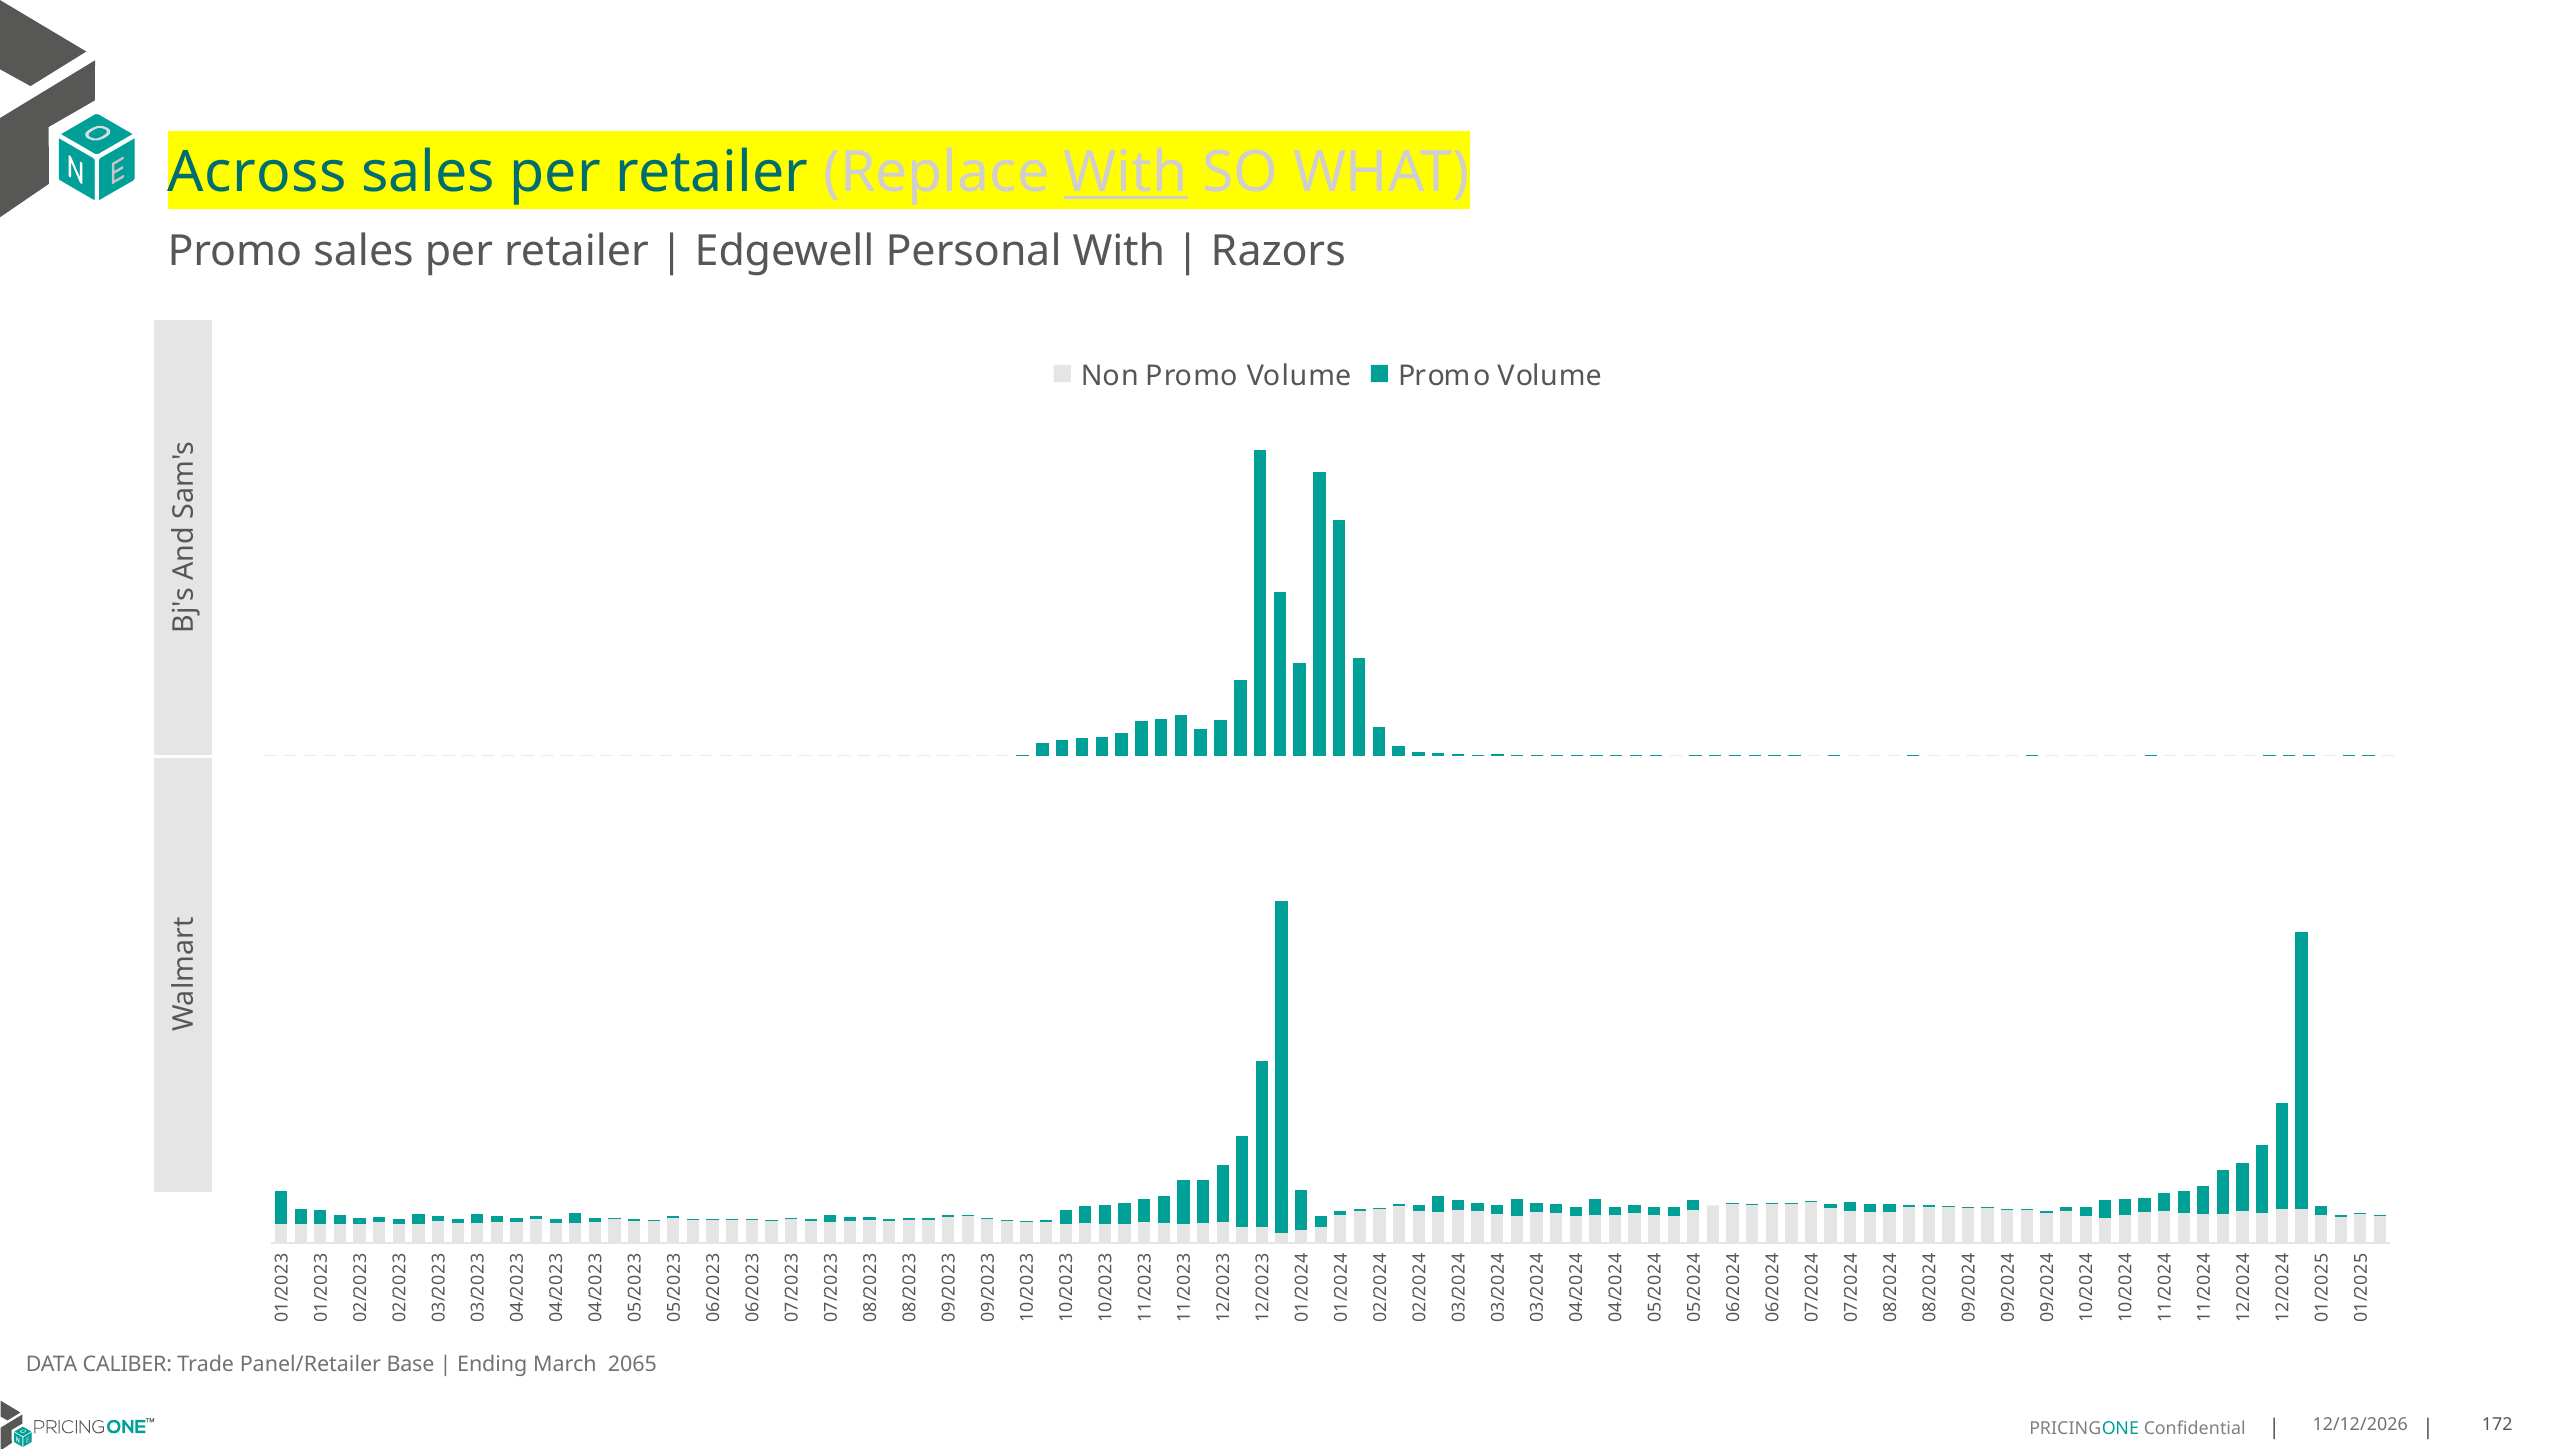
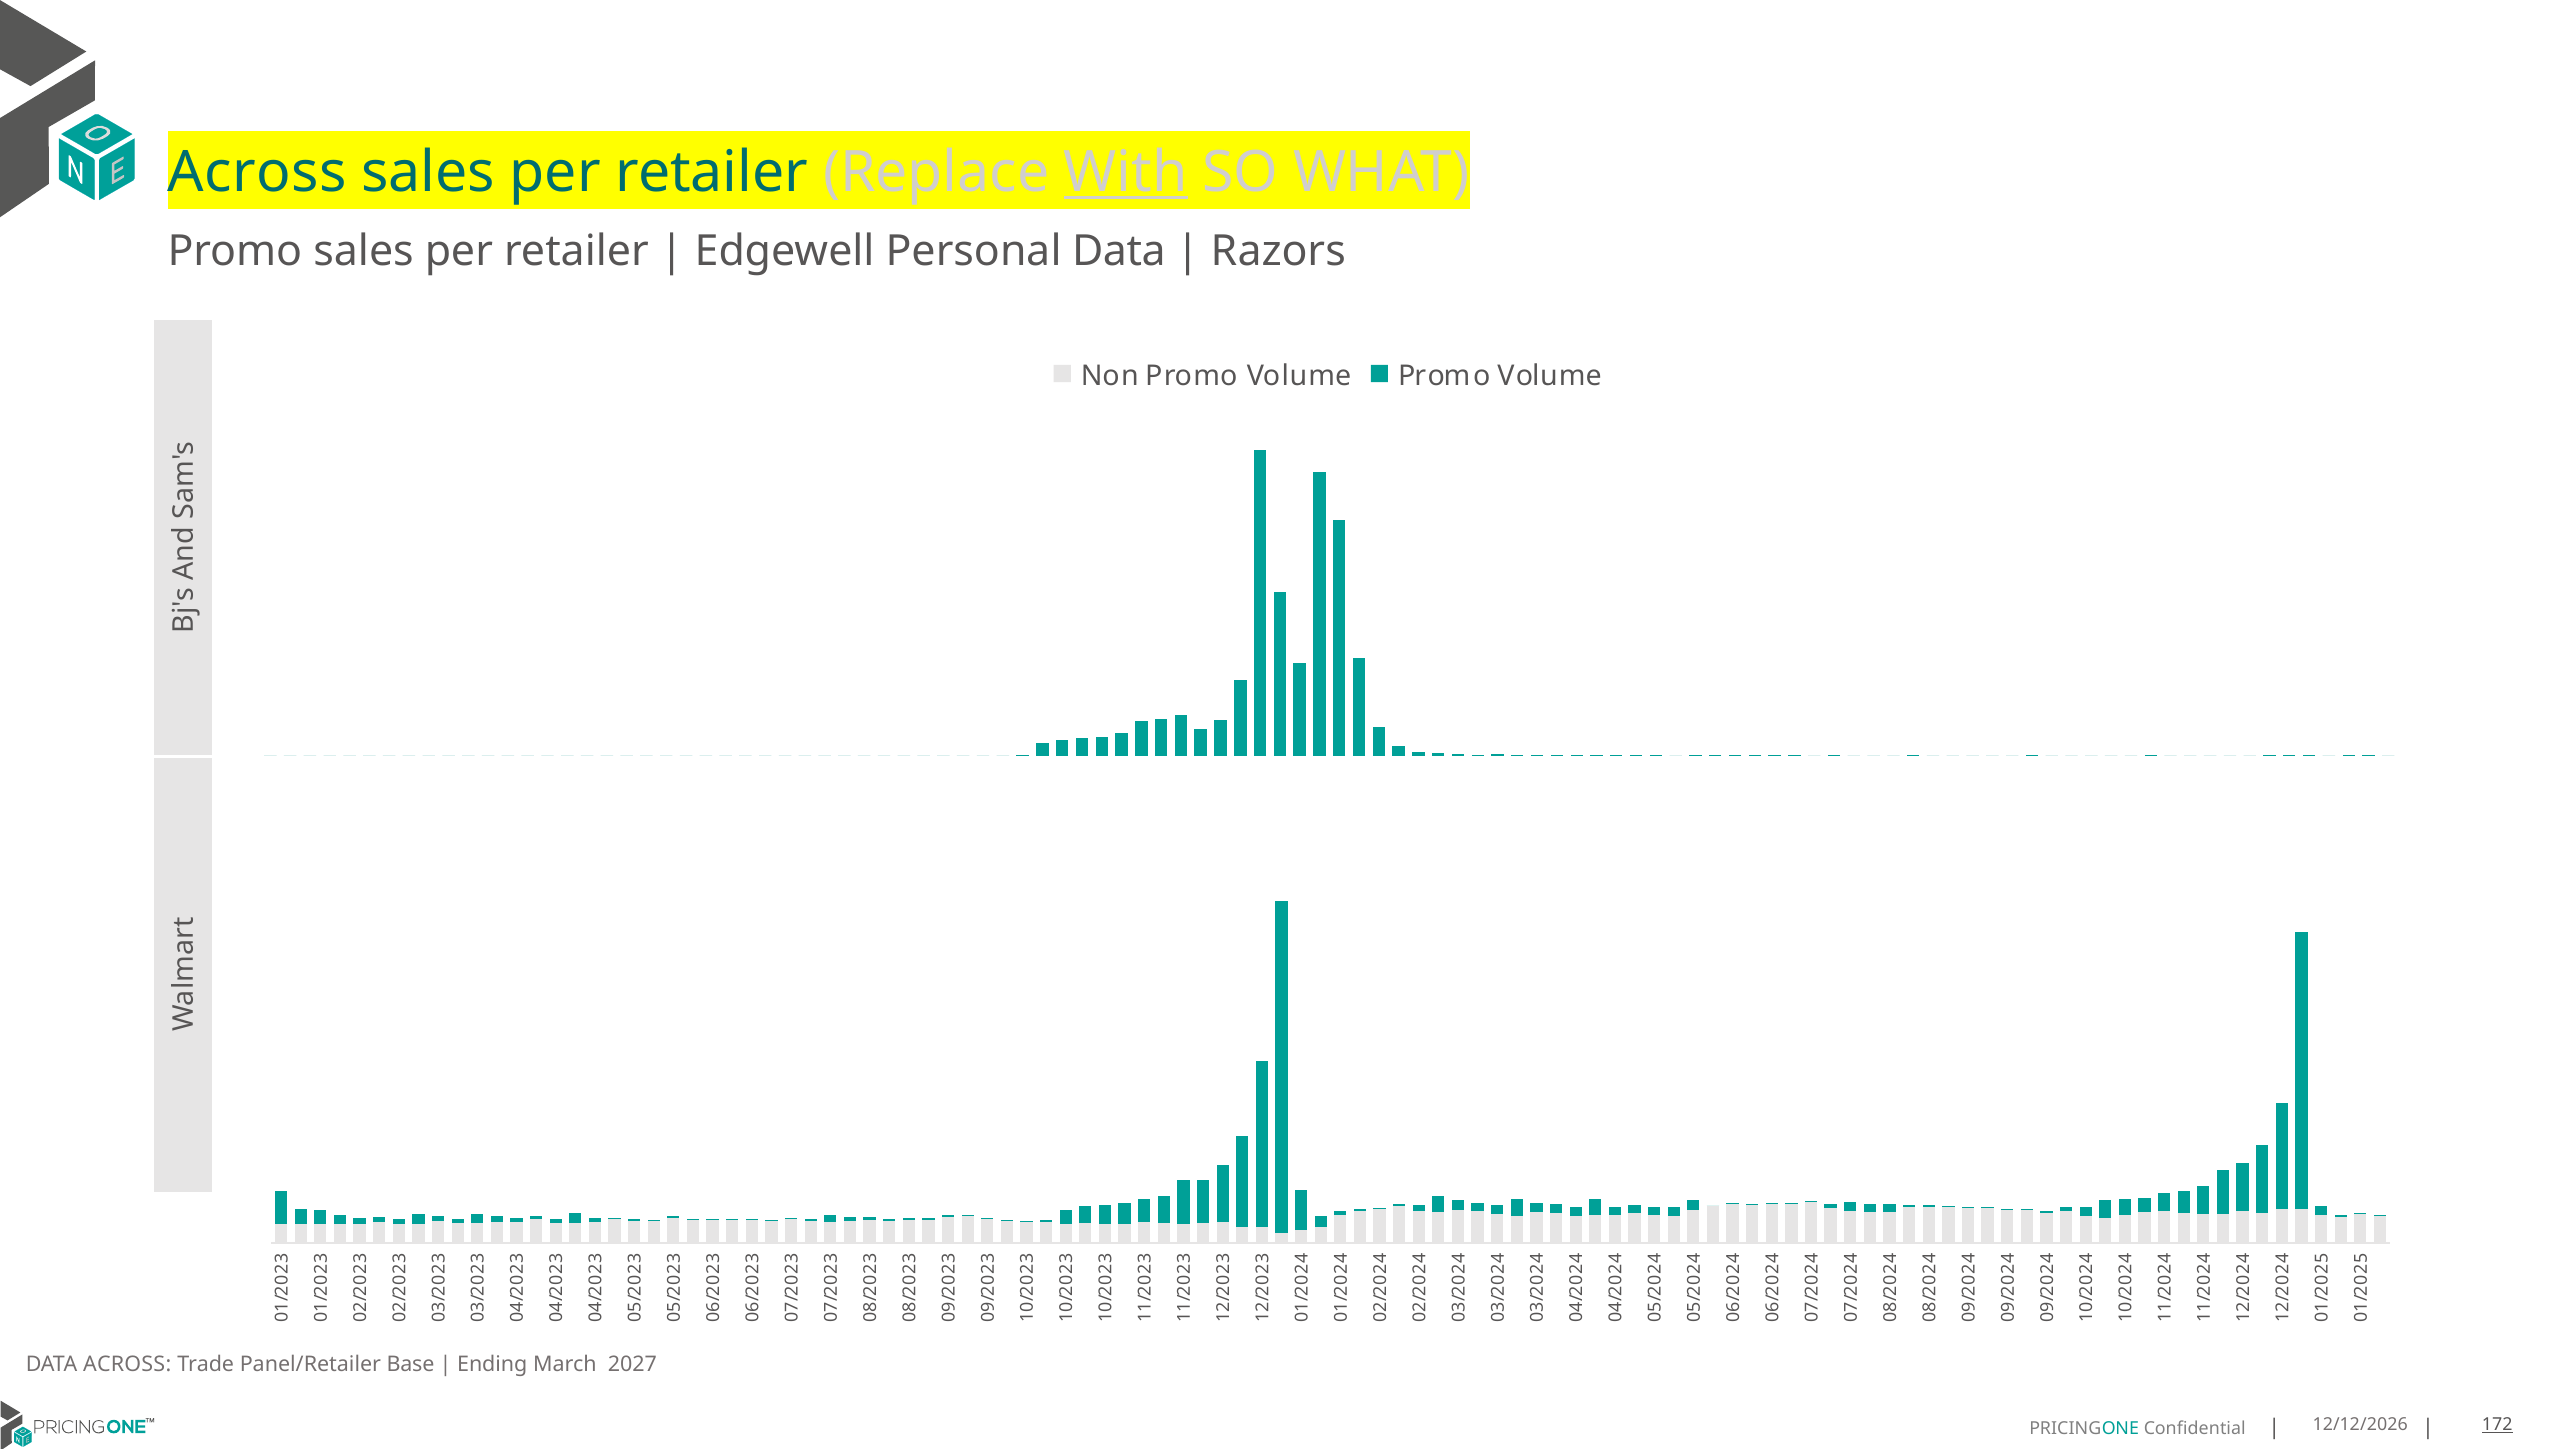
Personal With: With -> Data (1119, 251)
DATA CALIBER: CALIBER -> ACROSS (127, 1365)
2065: 2065 -> 2027 (632, 1365)
172 underline: none -> present (2497, 1425)
